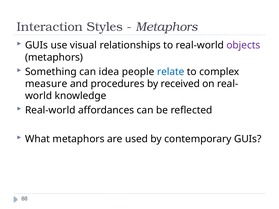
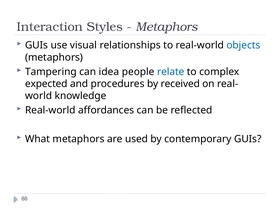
objects colour: purple -> blue (243, 45)
Something: Something -> Tampering (51, 72)
measure: measure -> expected (46, 84)
